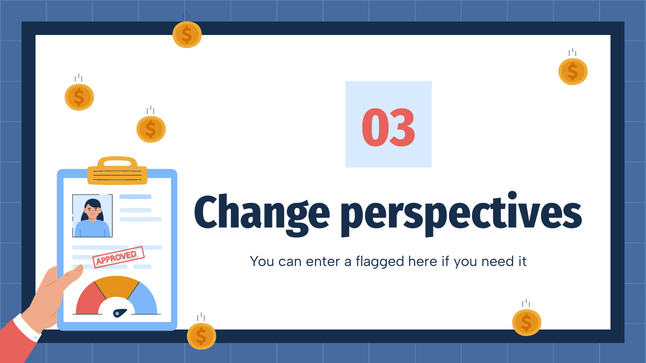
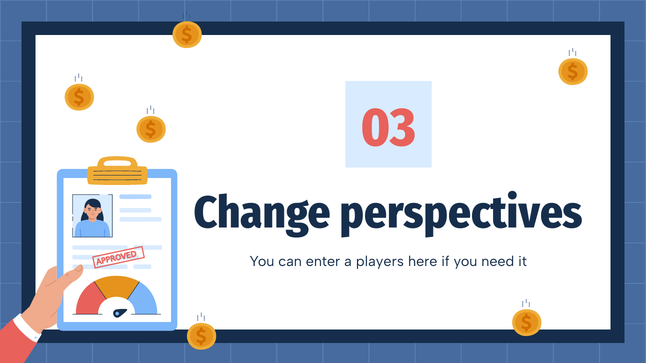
flagged: flagged -> players (380, 262)
